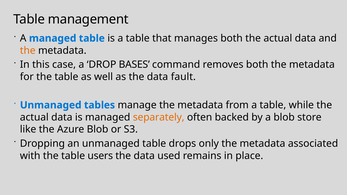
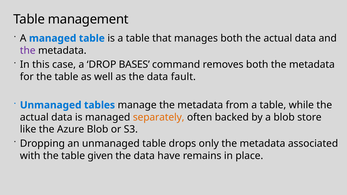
the colour: orange -> purple (28, 50)
users: users -> given (100, 156)
used: used -> have (169, 156)
